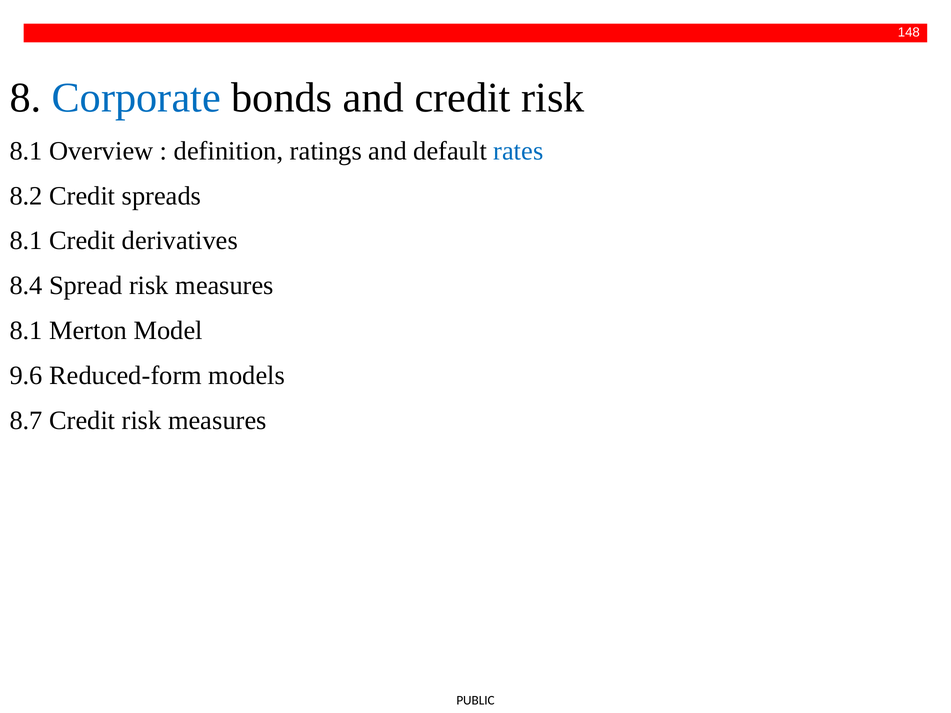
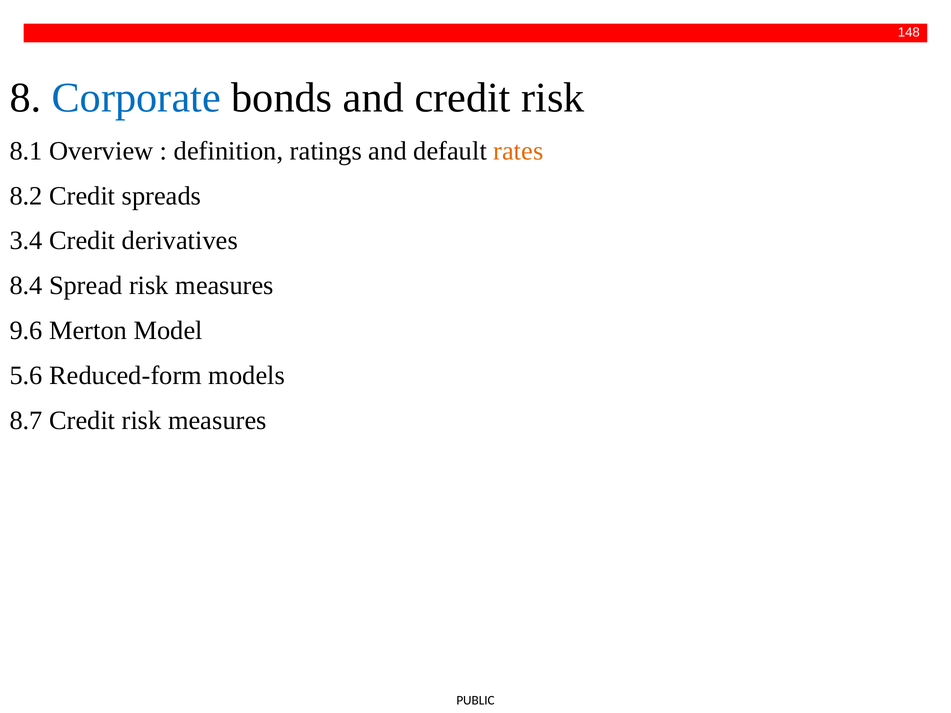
rates colour: blue -> orange (518, 151)
8.1: 8.1 -> 3.4 (26, 241)
8.1: 8.1 -> 9.6 (26, 331)
9.6: 9.6 -> 5.6 (26, 376)
